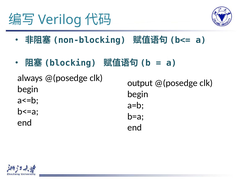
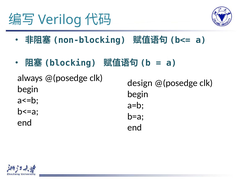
output: output -> design (140, 83)
